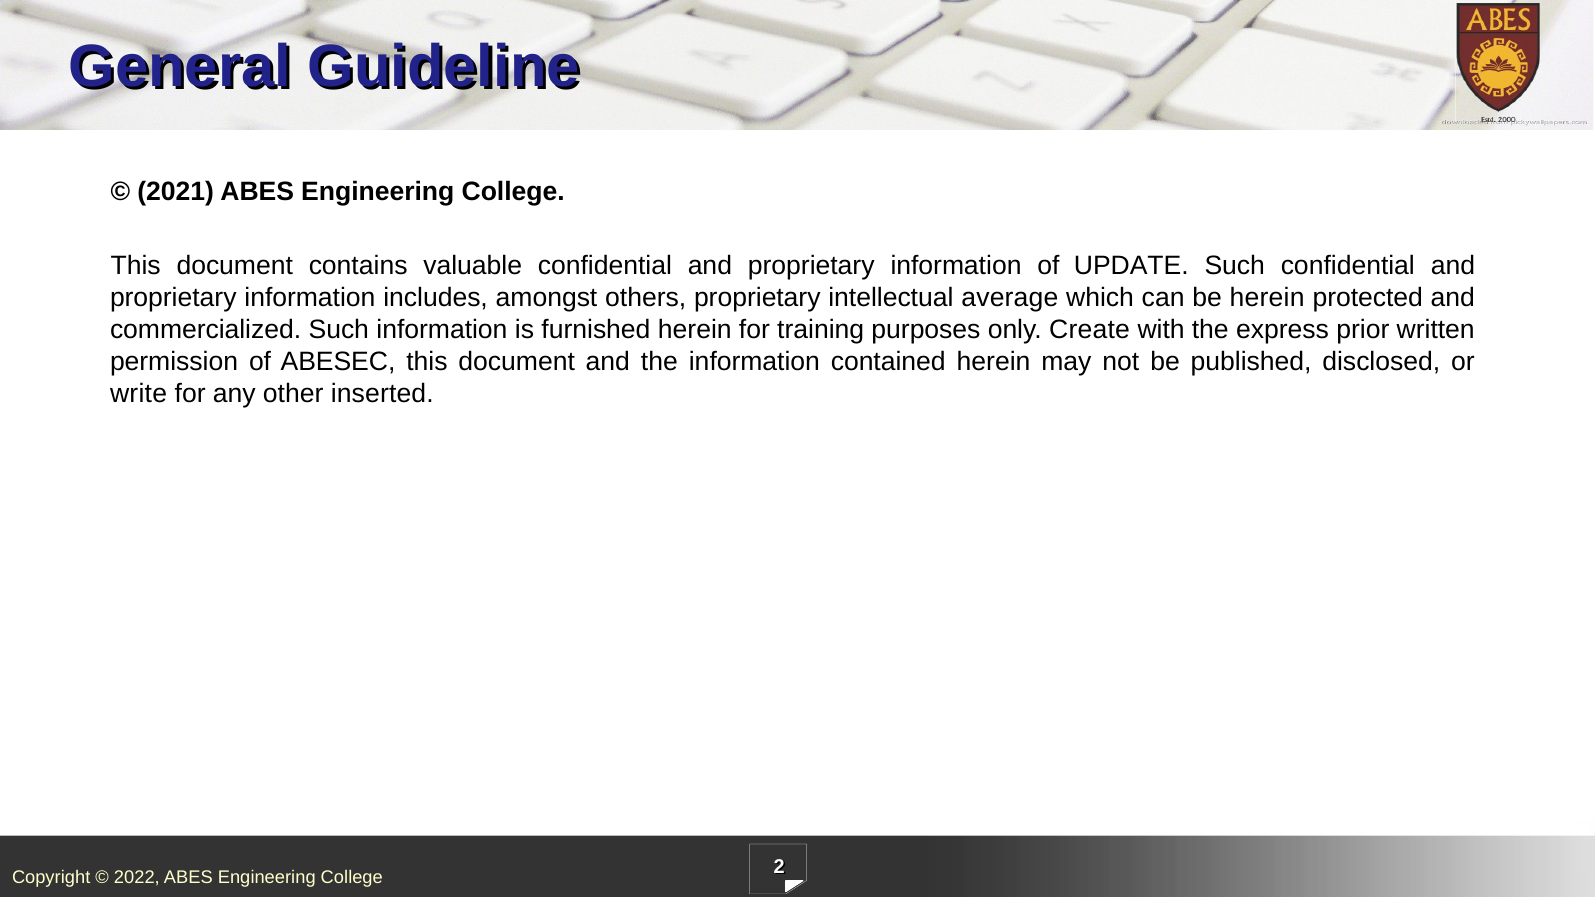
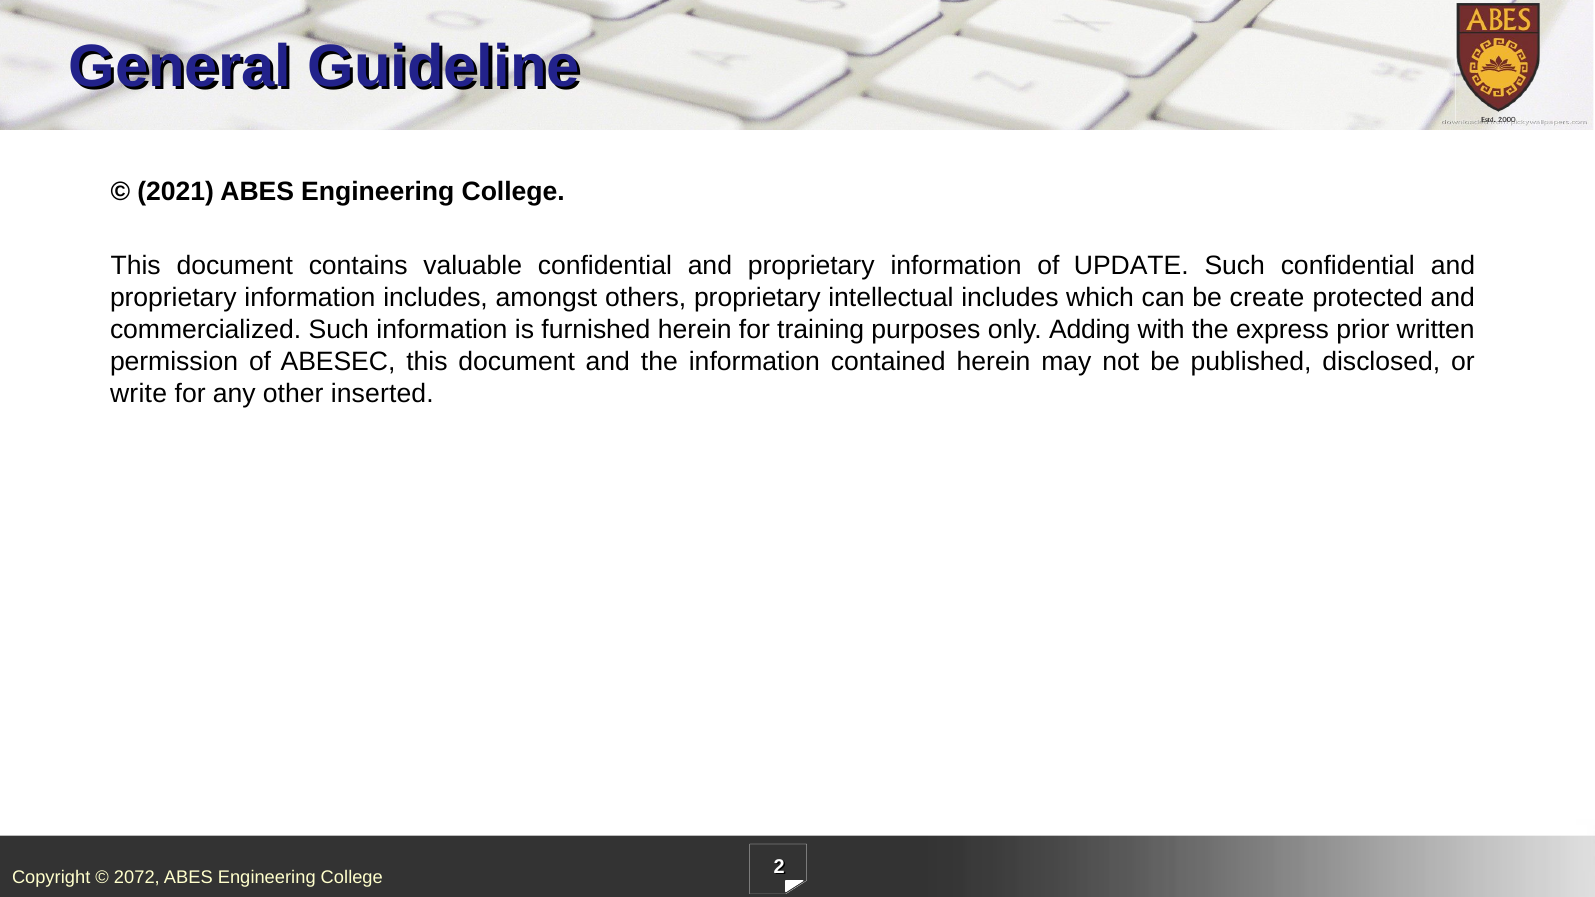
intellectual average: average -> includes (1010, 298)
be herein: herein -> create (1267, 298)
Create: Create -> Adding (1090, 330)
2022: 2022 -> 2072 (137, 878)
